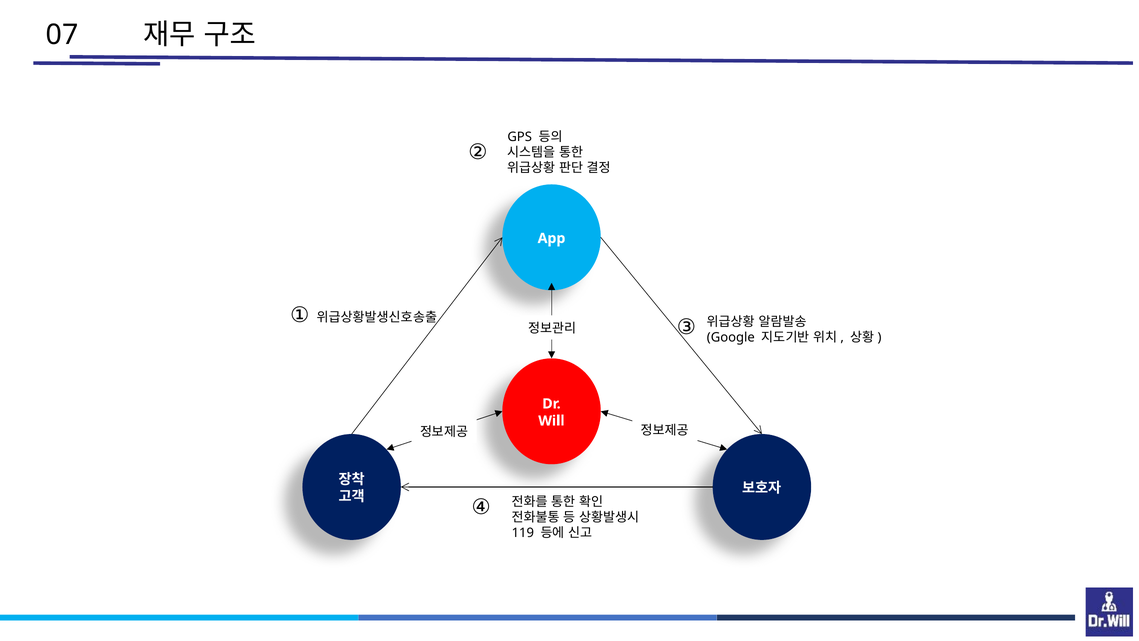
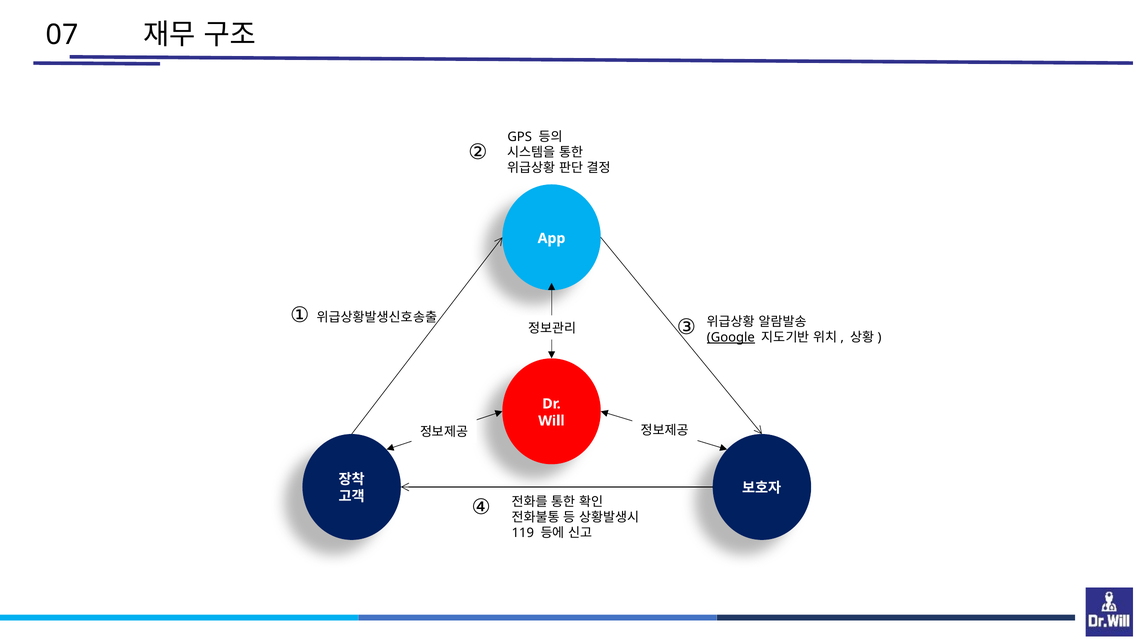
Google underline: none -> present (731, 337)
